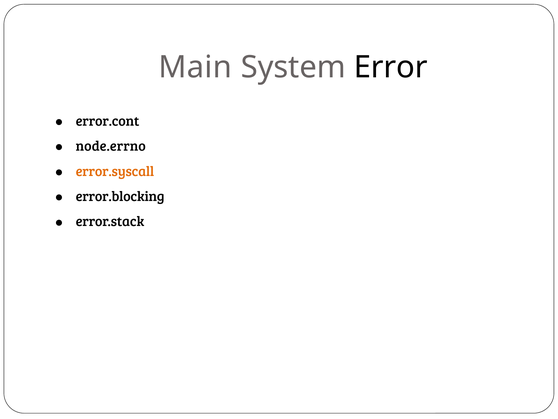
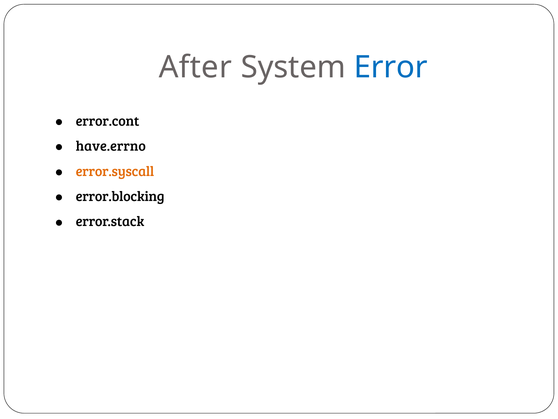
Main: Main -> After (195, 67)
Error colour: black -> blue (391, 67)
node.errno: node.errno -> have.errno (111, 146)
